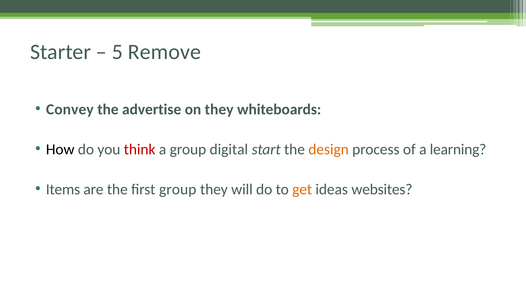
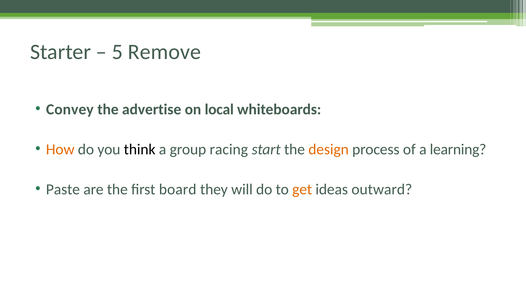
on they: they -> local (219, 109)
How colour: black -> orange (60, 149)
think colour: red -> black (140, 149)
digital: digital -> racing (229, 149)
Items: Items -> Paste (63, 189)
first group: group -> board (178, 189)
websites: websites -> outward (382, 189)
